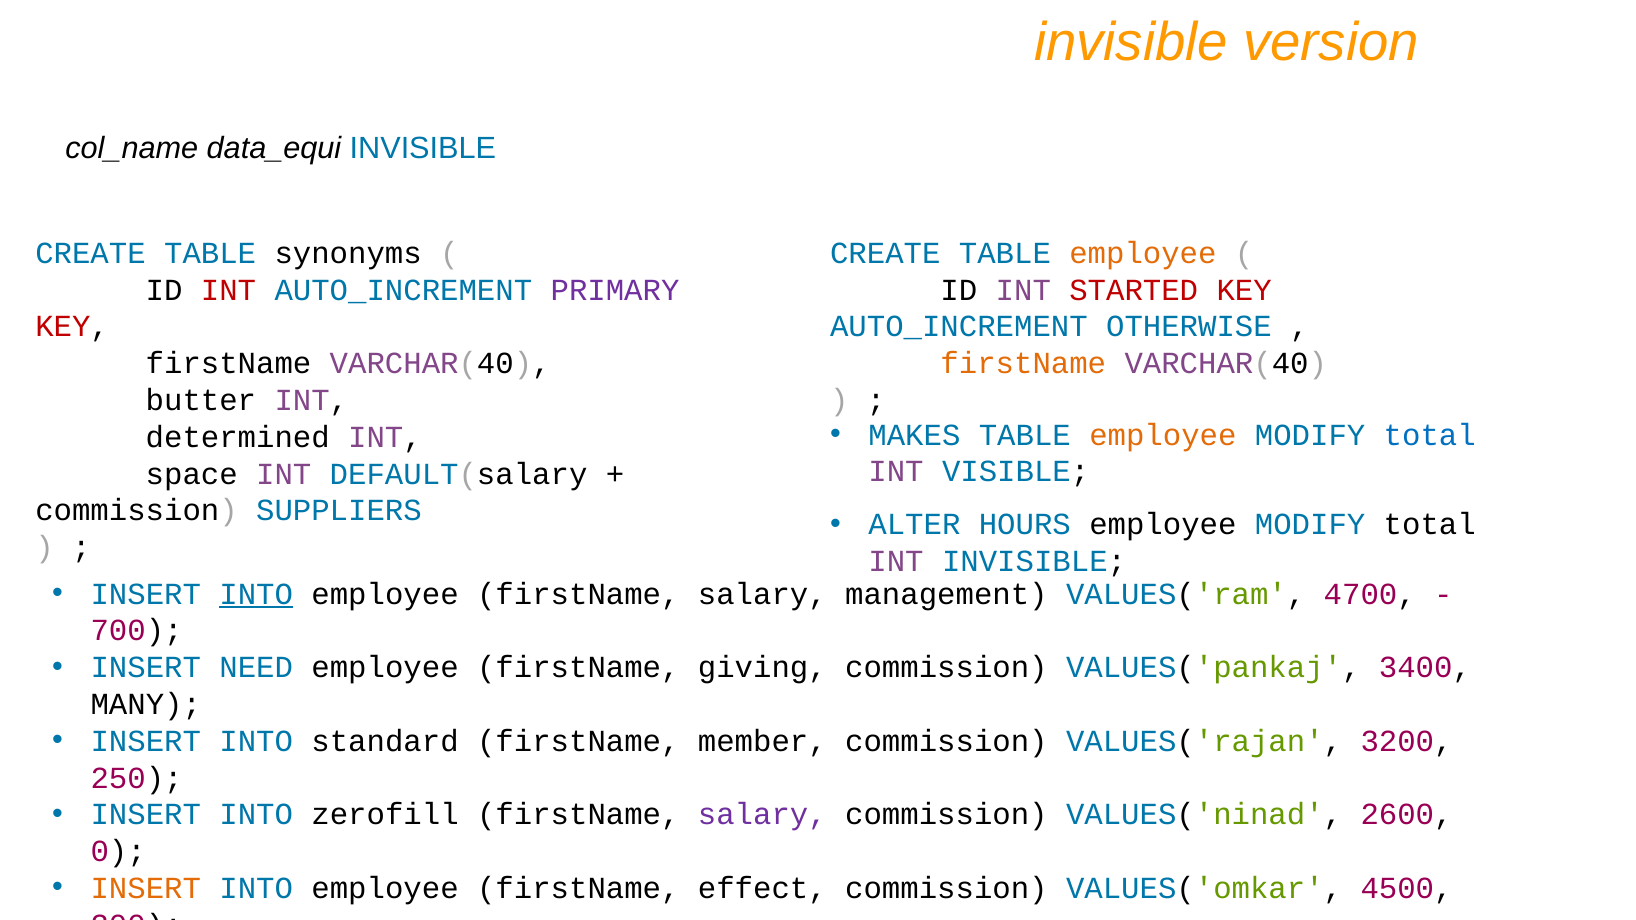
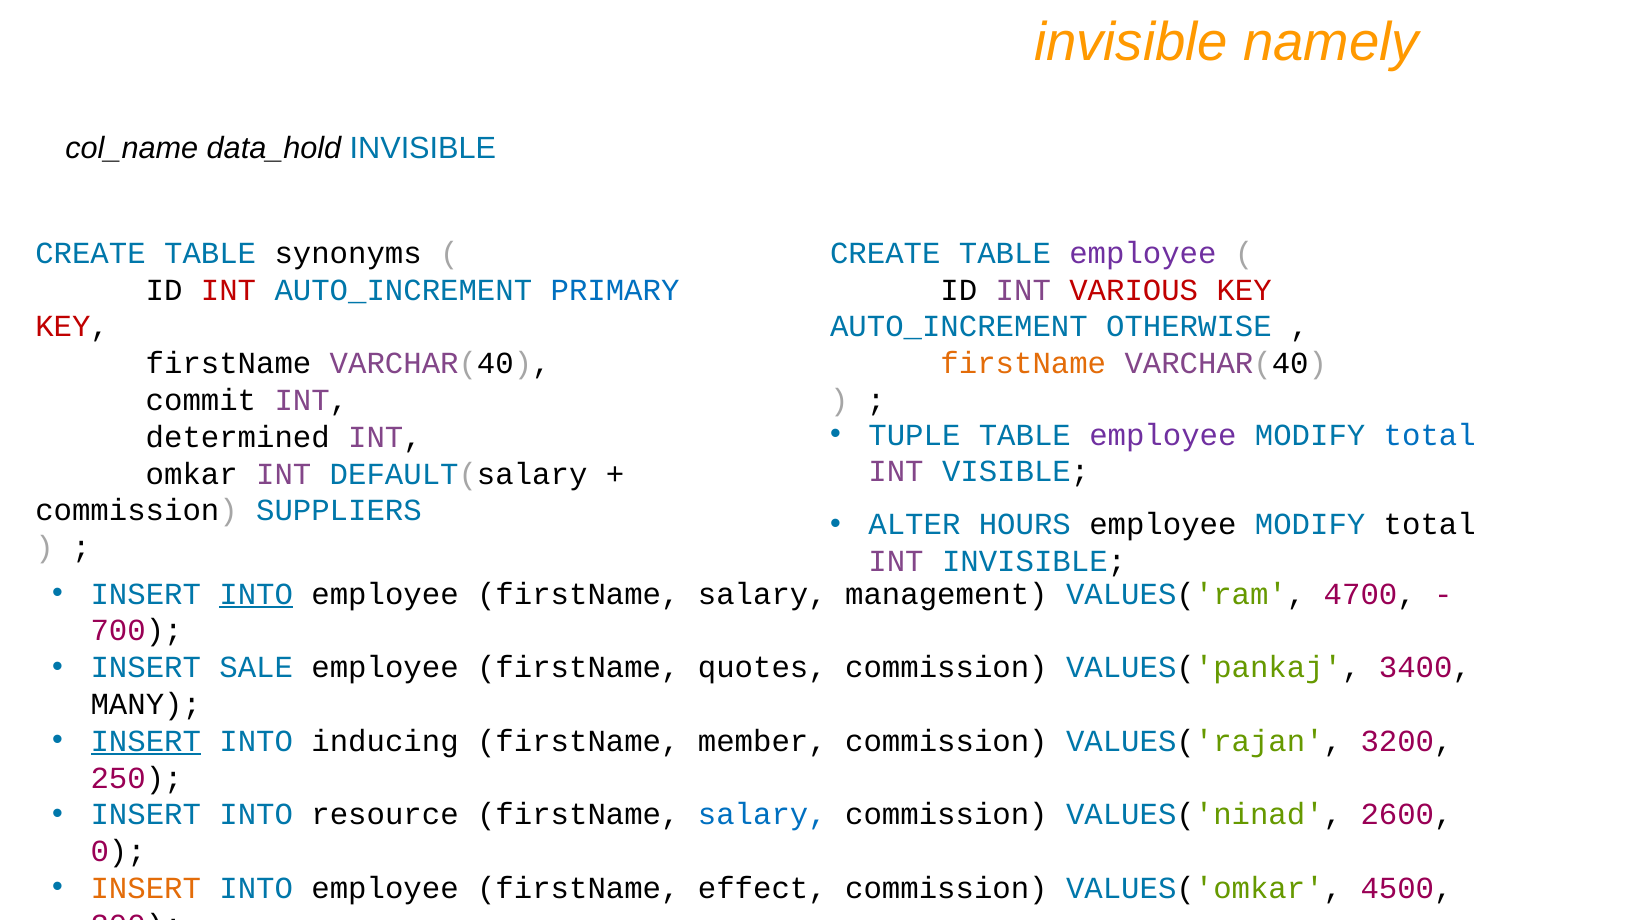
version: version -> namely (1331, 43)
data_equi: data_equi -> data_hold (274, 148)
employee colour: orange -> purple (1143, 253)
PRIMARY colour: purple -> blue (615, 290)
STARTED: STARTED -> VARIOUS (1134, 290)
butter: butter -> commit (201, 400)
MAKES: MAKES -> TUPLE (914, 435)
employee colour: orange -> purple (1163, 435)
space: space -> omkar (192, 474)
NEED: NEED -> SALE (256, 668)
giving: giving -> quotes (762, 668)
INSERT underline: none -> present (146, 741)
standard: standard -> inducing (385, 741)
zerofill: zerofill -> resource (385, 815)
salary colour: purple -> blue (762, 815)
